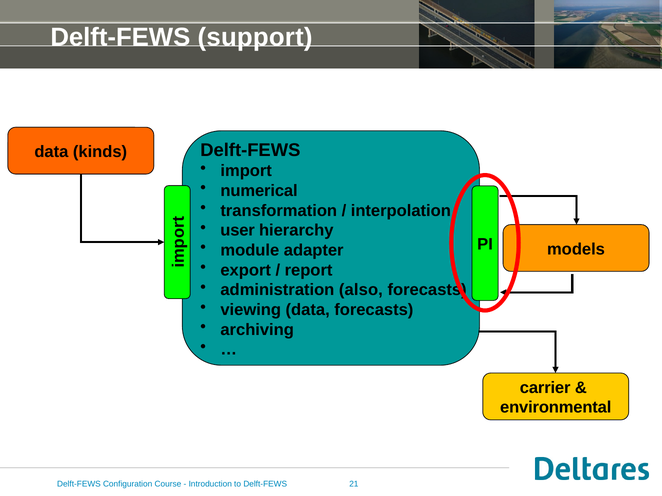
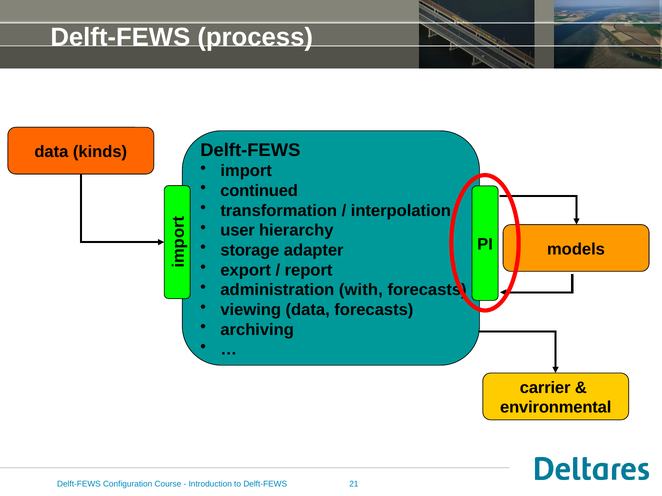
support: support -> process (255, 37)
numerical: numerical -> continued (259, 191)
module: module -> storage (250, 251)
also: also -> with (361, 290)
